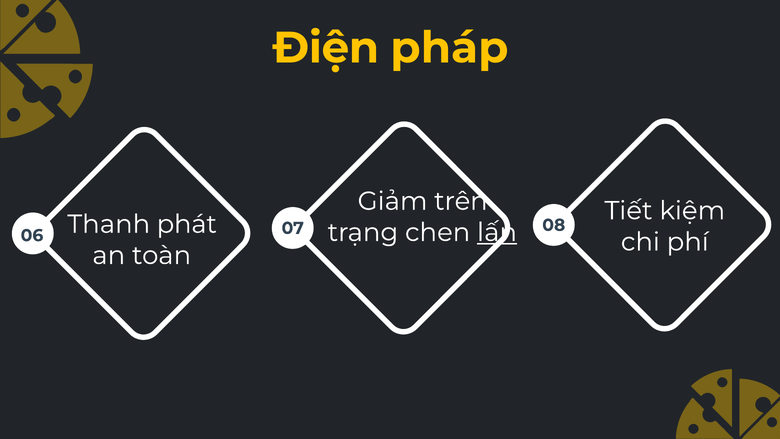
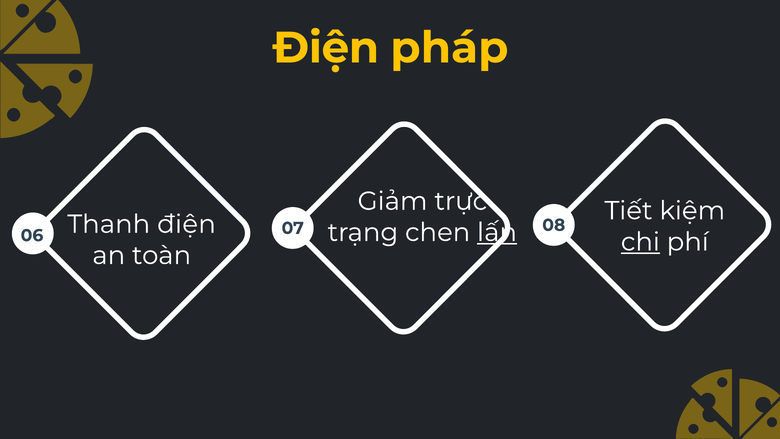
trên: trên -> trực (461, 201)
Thanh phát: phát -> điện (186, 224)
chi underline: none -> present (640, 242)
